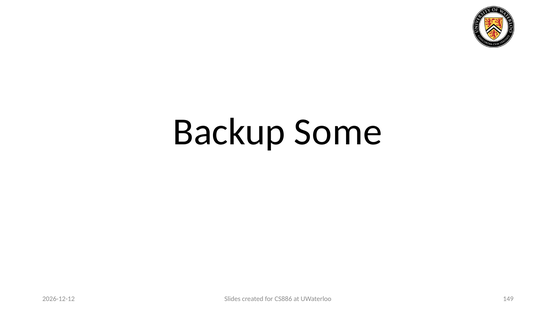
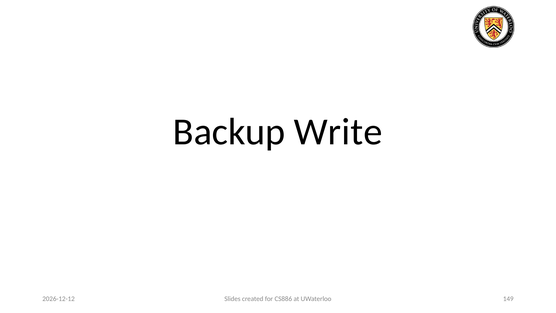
Some: Some -> Write (338, 132)
